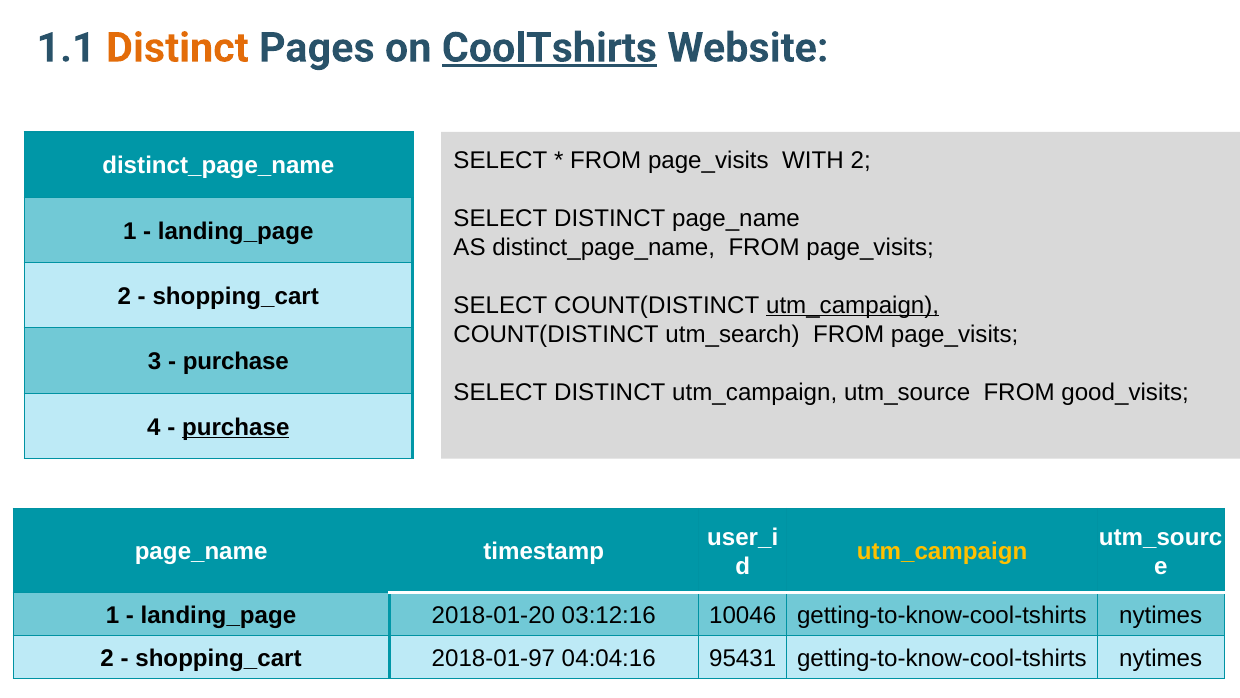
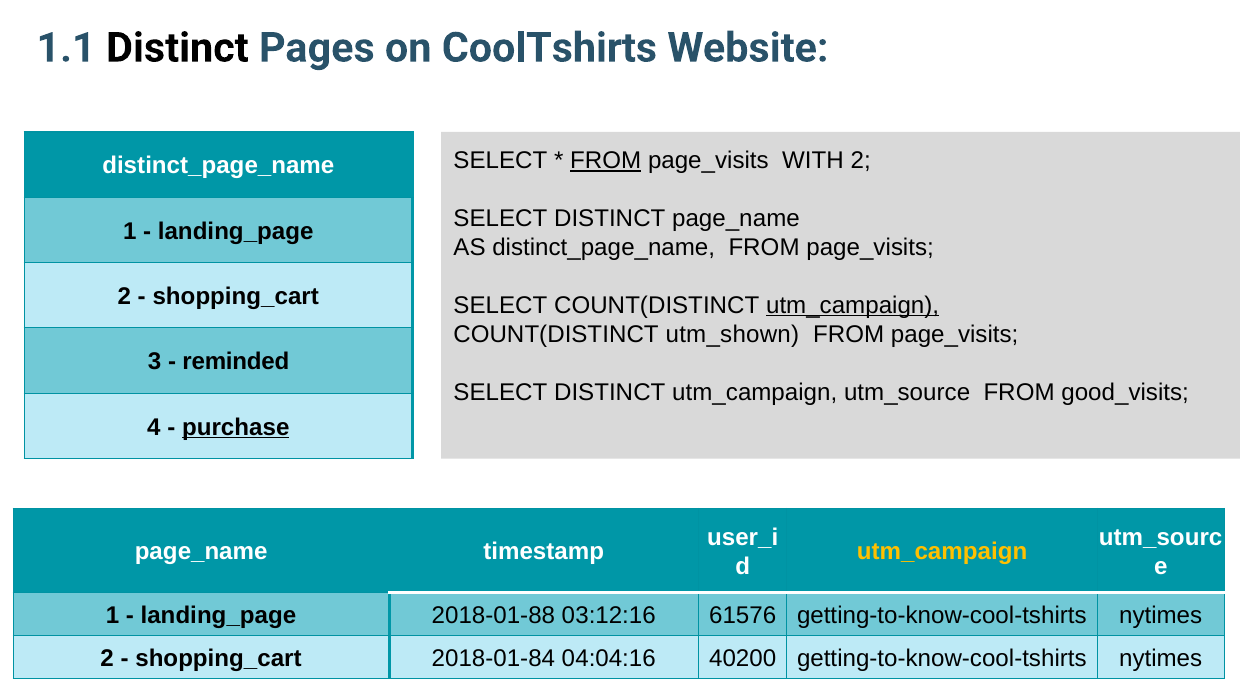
Distinct colour: orange -> black (177, 48)
CoolTshirts underline: present -> none (549, 48)
FROM underline: none -> present (606, 160)
utm_search: utm_search -> utm_shown (732, 334)
purchase: purchase -> reminded (236, 362)
2018-01-20: 2018-01-20 -> 2018-01-88 (493, 615)
10046: 10046 -> 61576 (743, 615)
2018-01-97: 2018-01-97 -> 2018-01-84 (493, 658)
95431: 95431 -> 40200 (743, 658)
